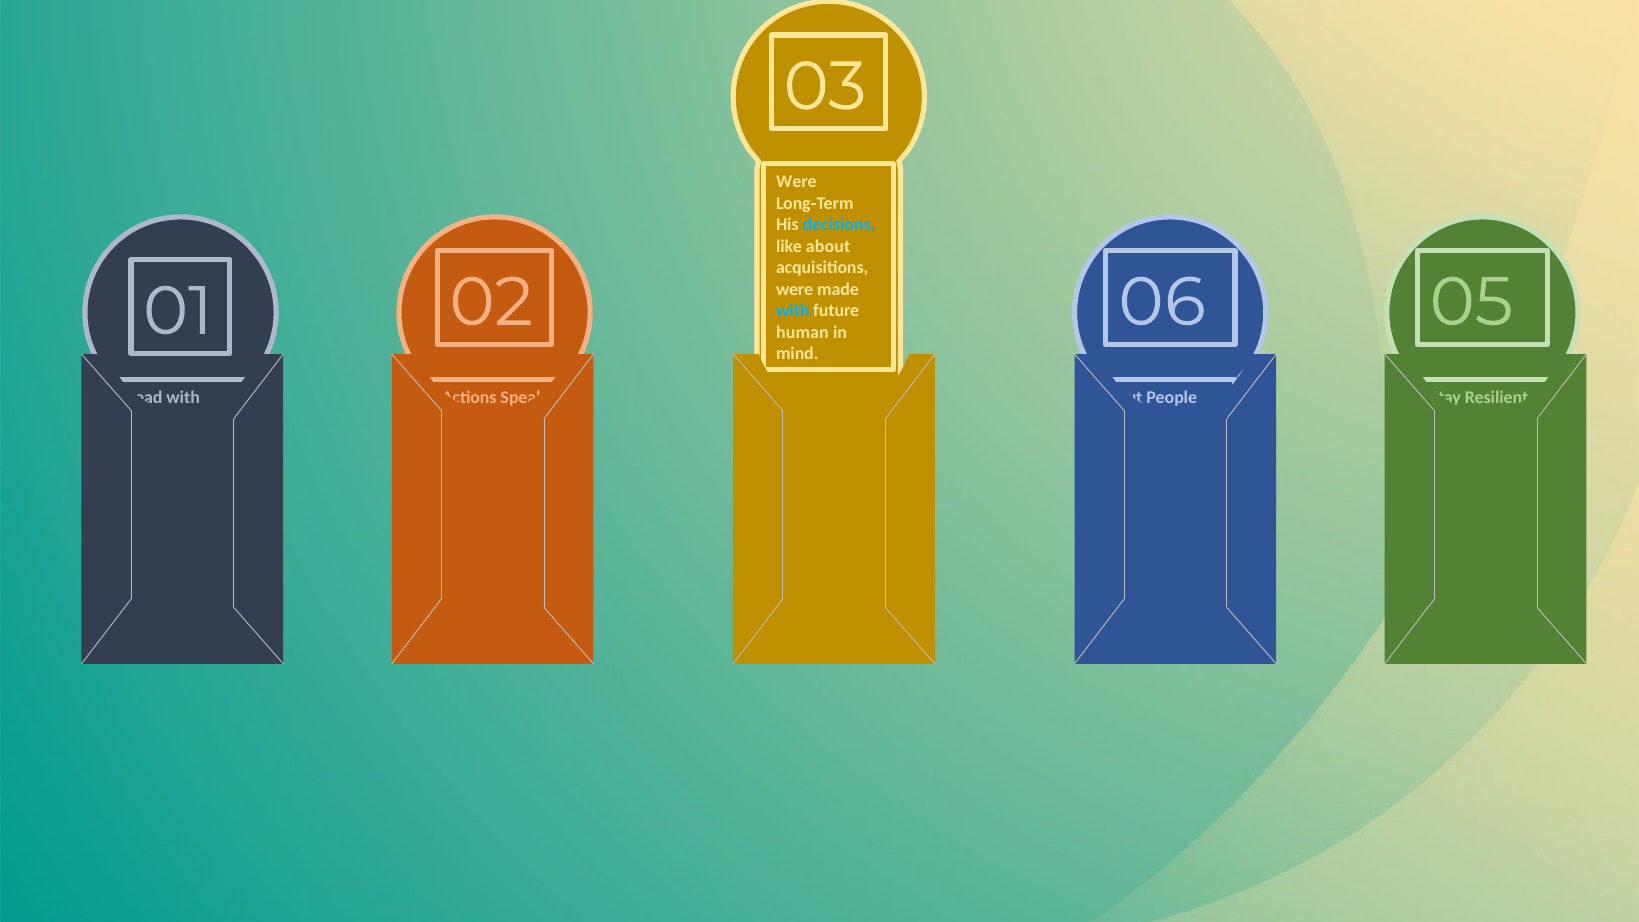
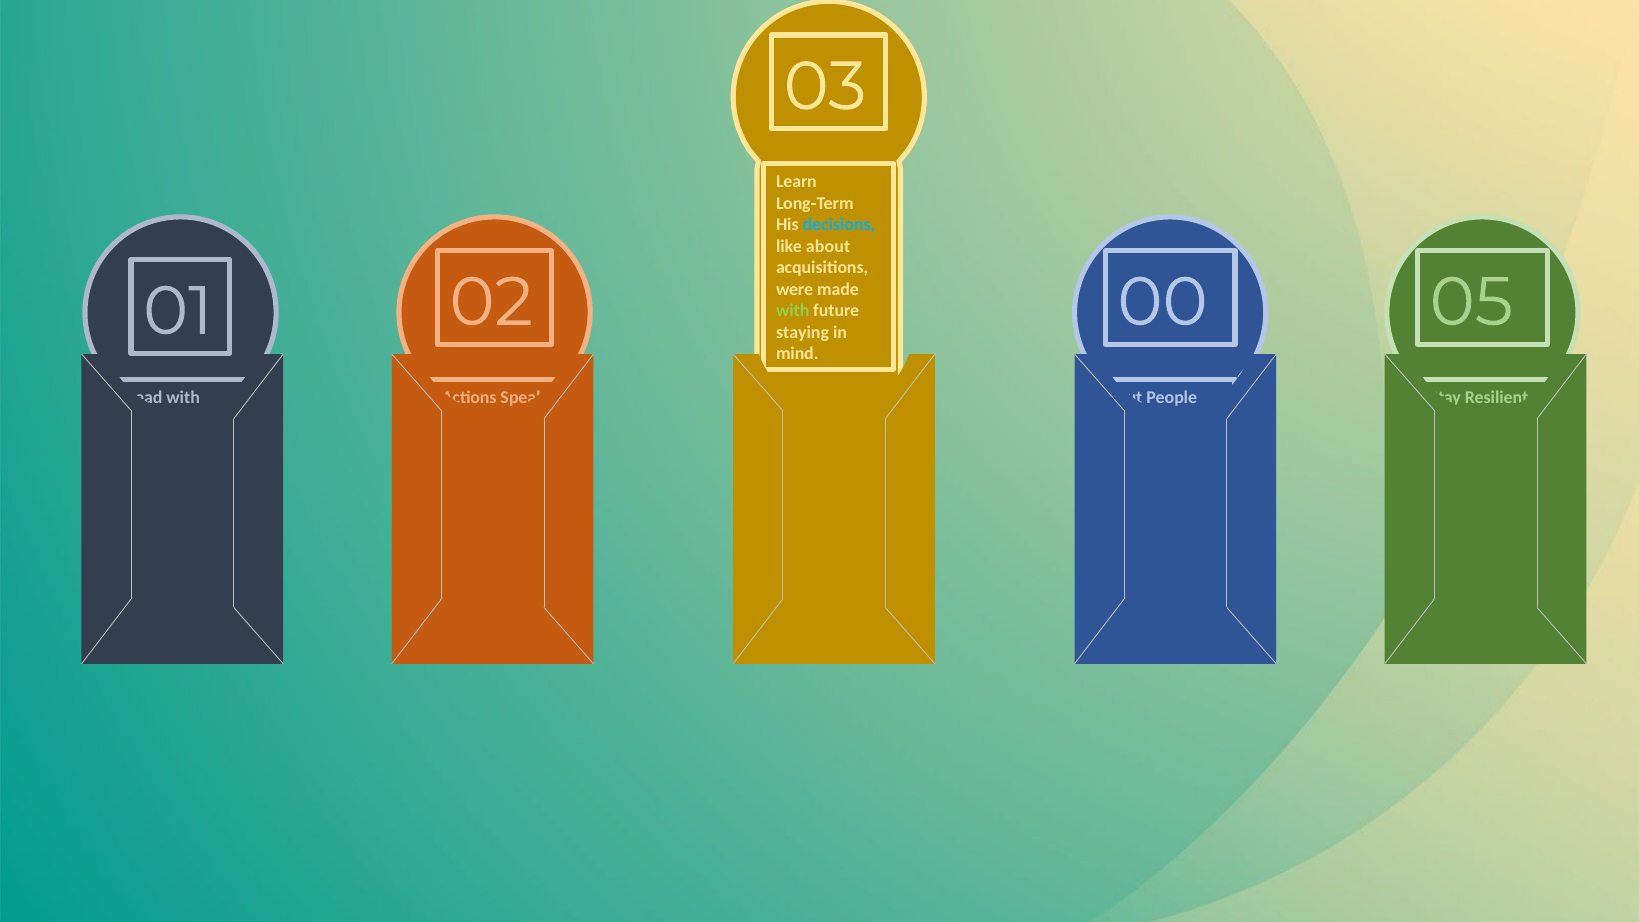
Were: Were -> Learn (796, 182)
with colour: light blue -> light green (793, 311)
human: human -> staying (803, 332)
06: 06 -> 00 (1163, 302)
